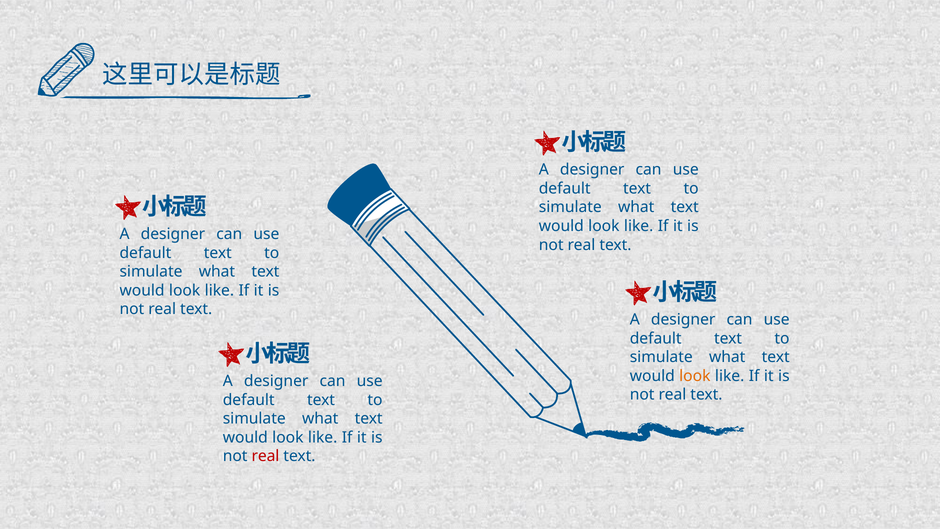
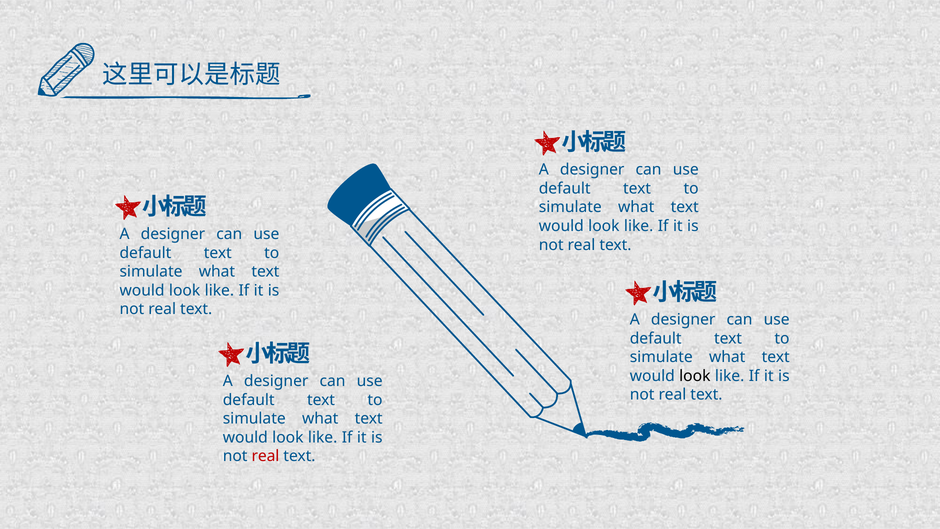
look colour: orange -> black (695, 376)
